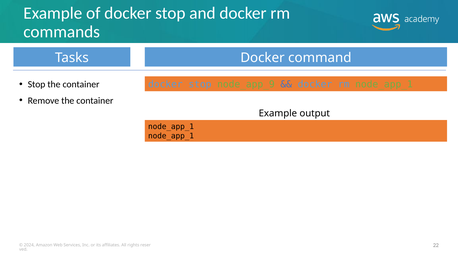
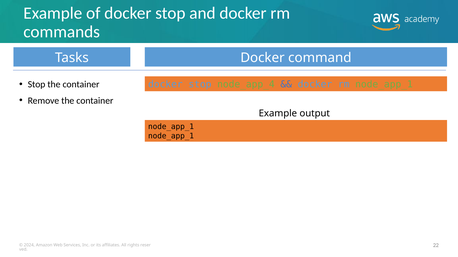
node_app_9: node_app_9 -> node_app_4 (246, 85)
